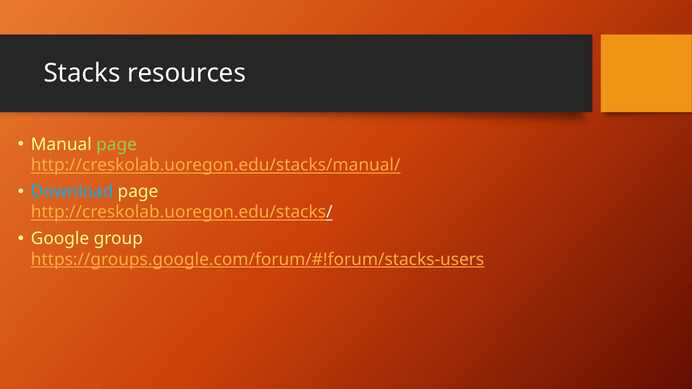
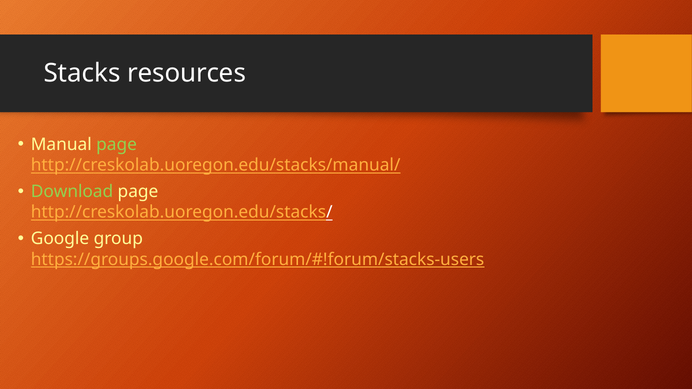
Download colour: light blue -> light green (72, 192)
